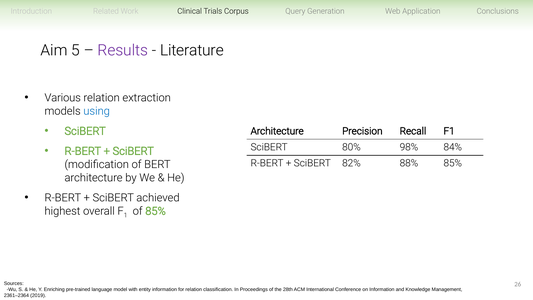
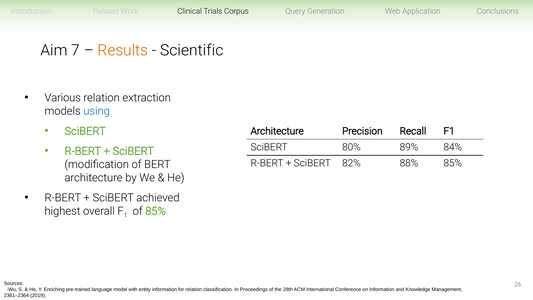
5: 5 -> 7 (76, 50)
Results colour: purple -> orange (123, 50)
Literature: Literature -> Scientific (192, 50)
98%: 98% -> 89% (409, 147)
